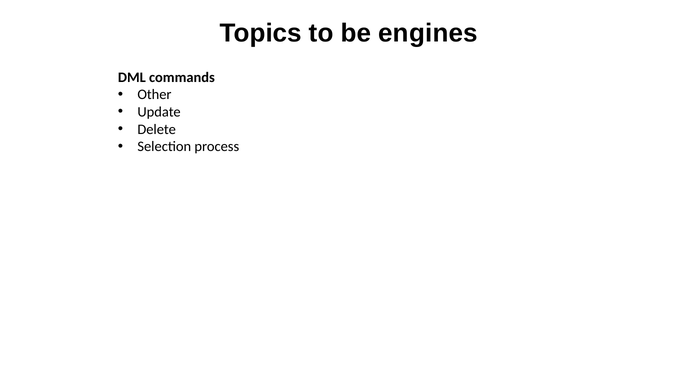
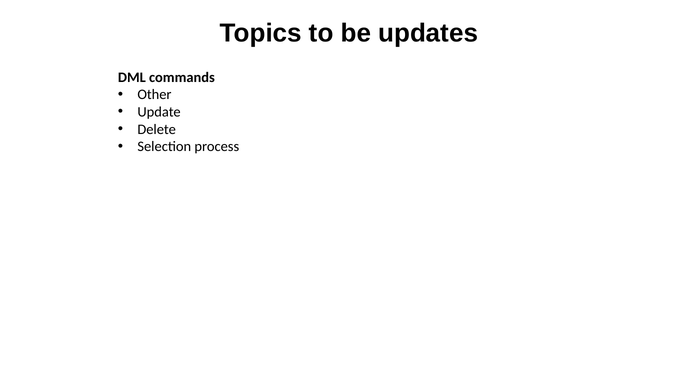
engines: engines -> updates (428, 33)
